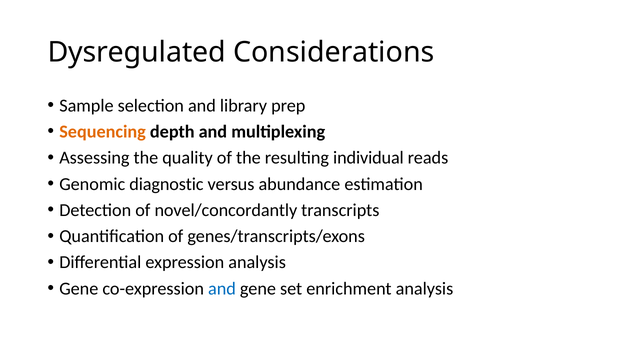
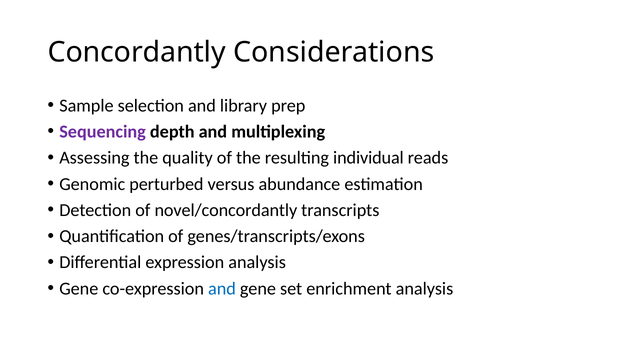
Dysregulated: Dysregulated -> Concordantly (137, 52)
Sequencing colour: orange -> purple (103, 132)
diagnostic: diagnostic -> perturbed (166, 184)
